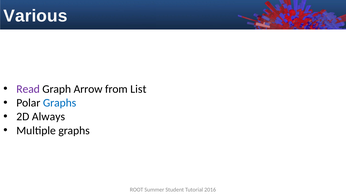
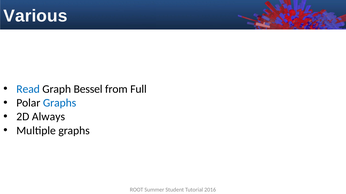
Read colour: purple -> blue (28, 89)
Arrow: Arrow -> Bessel (88, 89)
List: List -> Full (138, 89)
